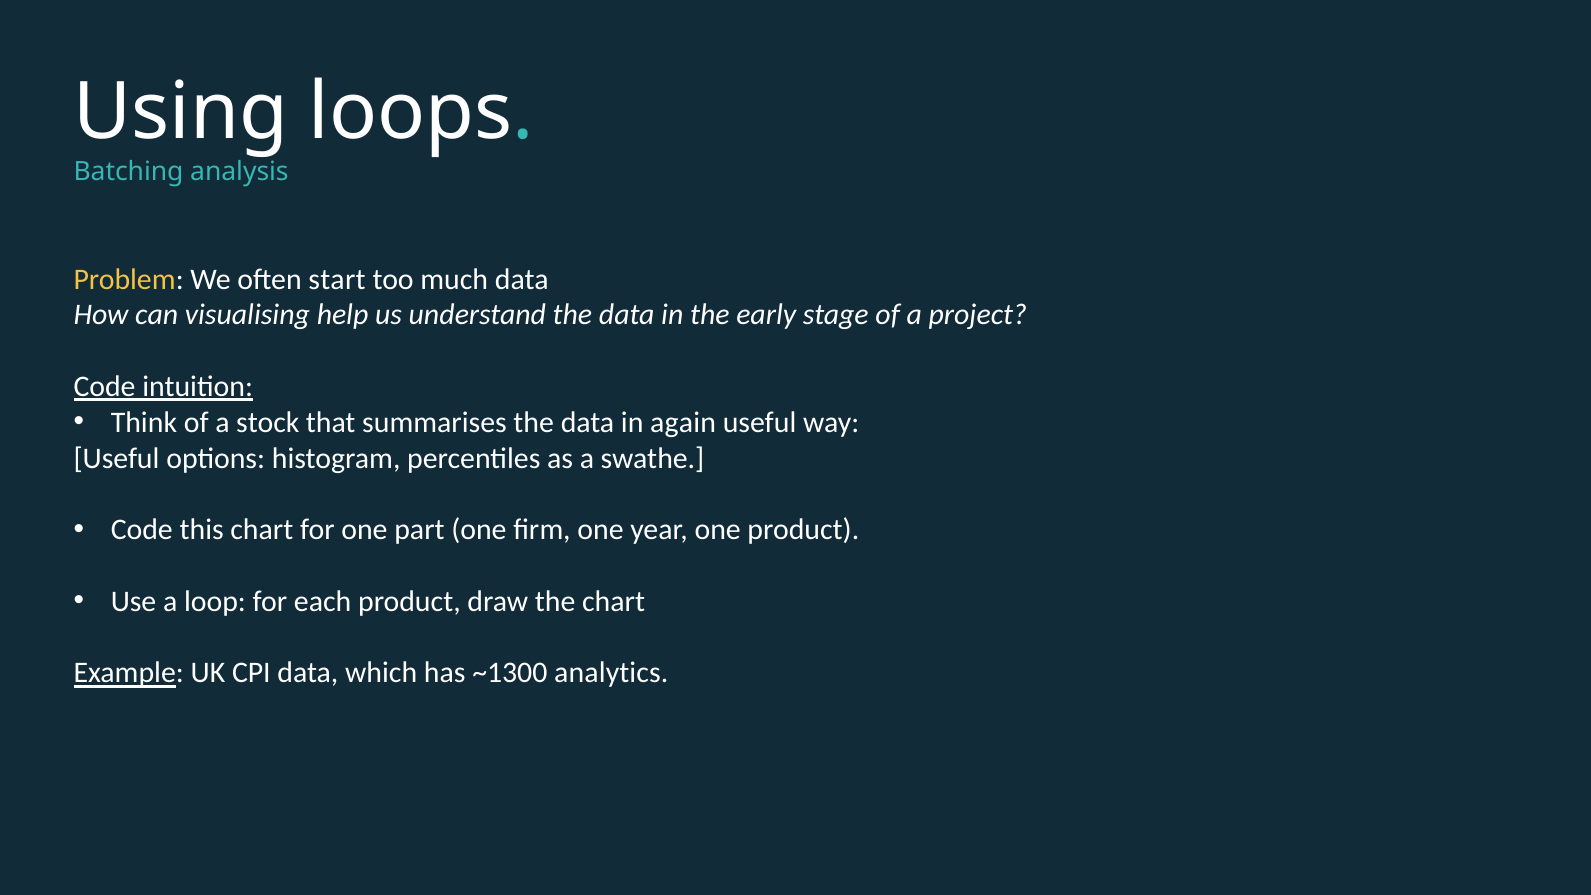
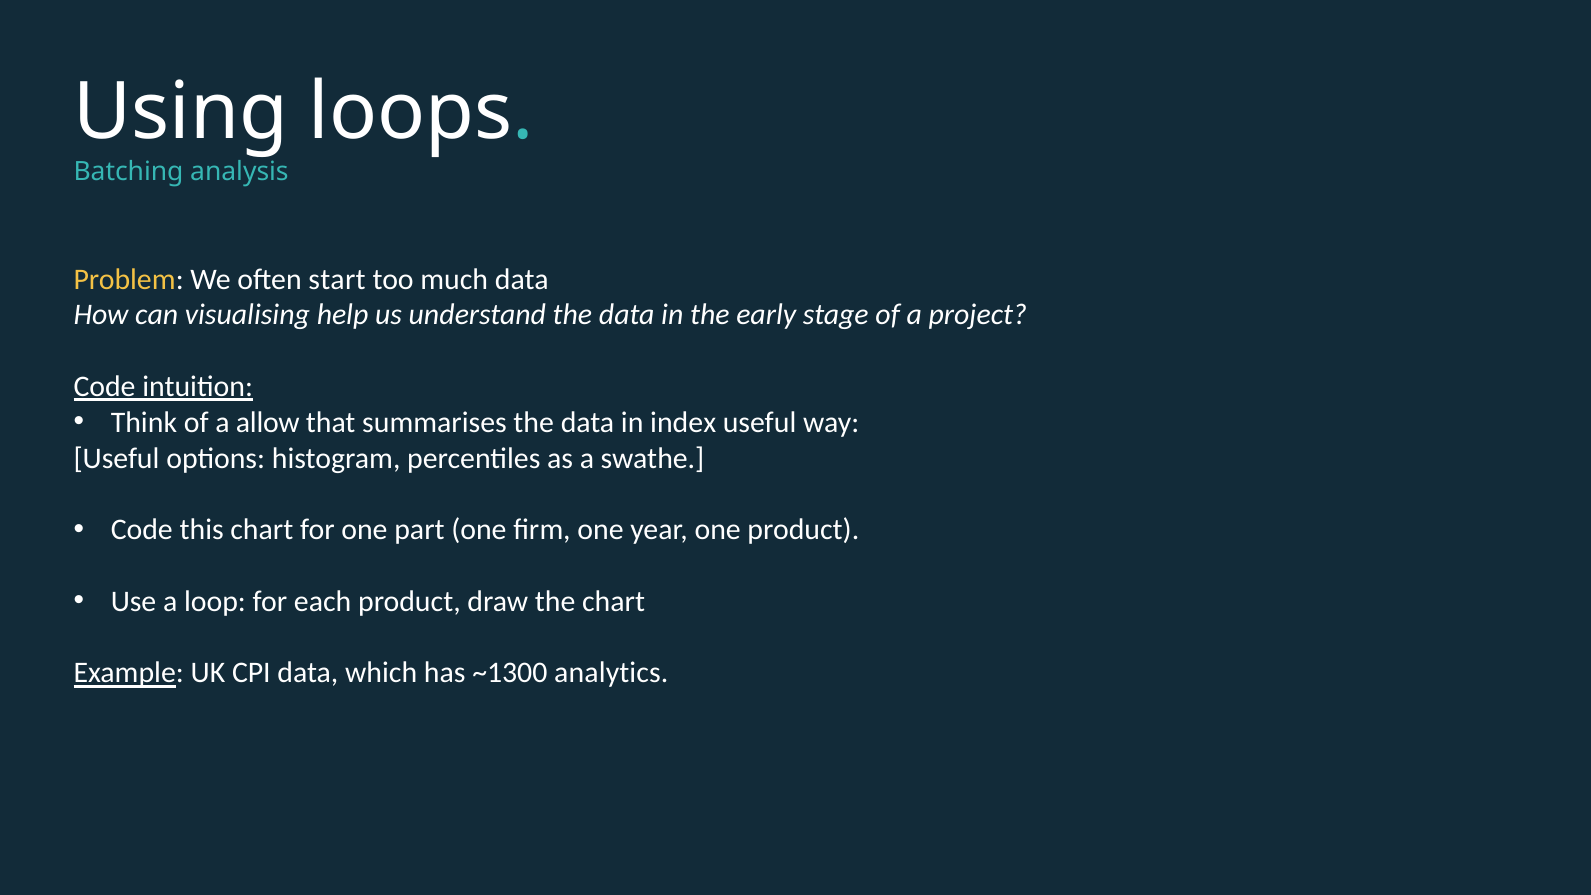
stock: stock -> allow (268, 422)
again: again -> index (683, 422)
